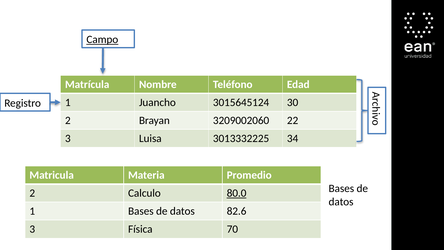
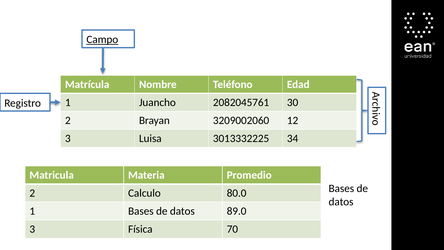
3015645124: 3015645124 -> 2082045761 (241, 102)
22: 22 -> 12 (293, 120)
80.0 underline: present -> none (237, 193)
82.6: 82.6 -> 89.0 (237, 211)
